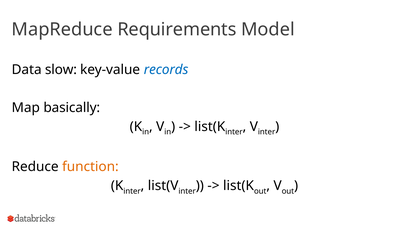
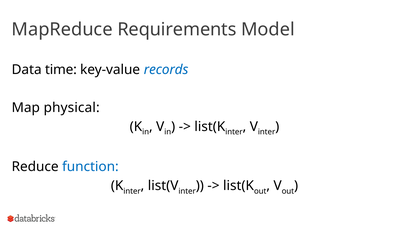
slow: slow -> time (61, 70)
basically: basically -> physical (72, 108)
function colour: orange -> blue (90, 167)
